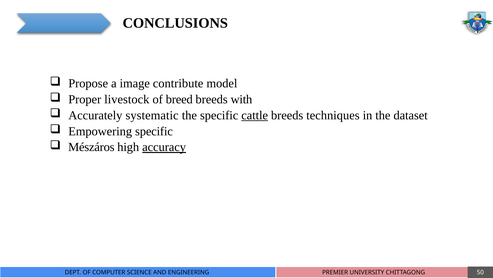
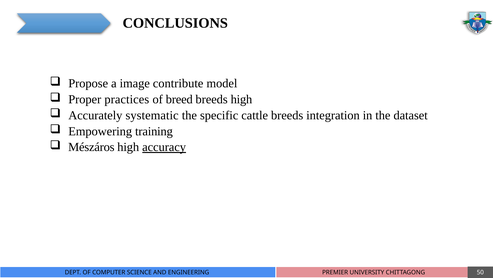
livestock: livestock -> practices (127, 99)
breeds with: with -> high (241, 99)
cattle underline: present -> none (255, 115)
techniques: techniques -> integration (333, 115)
Empowering specific: specific -> training (154, 131)
